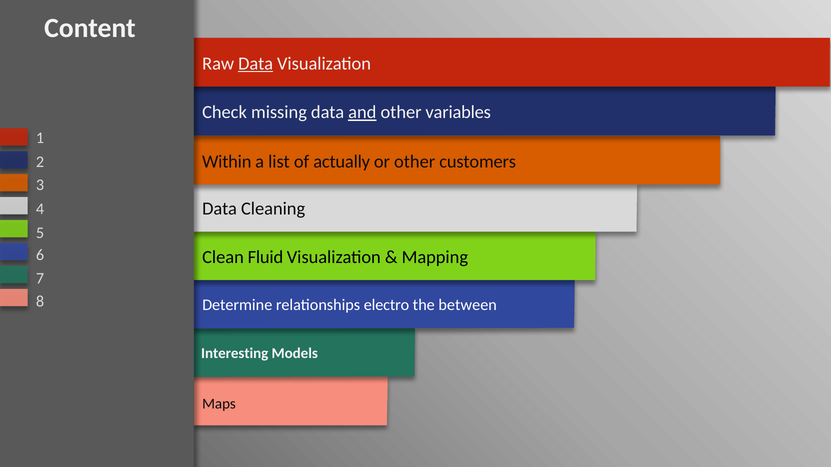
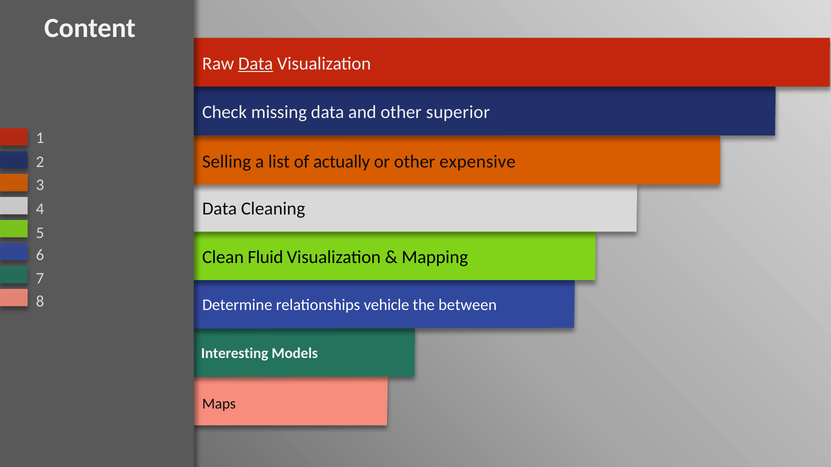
and underline: present -> none (362, 112)
variables: variables -> superior (458, 112)
Within: Within -> Selling (227, 162)
customers: customers -> expensive (477, 162)
electro: electro -> vehicle (386, 305)
